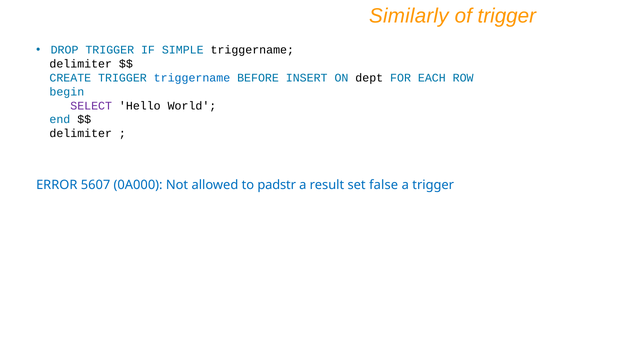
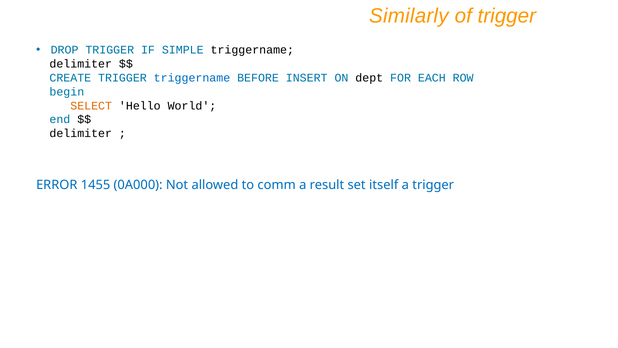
SELECT colour: purple -> orange (91, 106)
5607: 5607 -> 1455 (96, 185)
padstr: padstr -> comm (277, 185)
false: false -> itself (384, 185)
